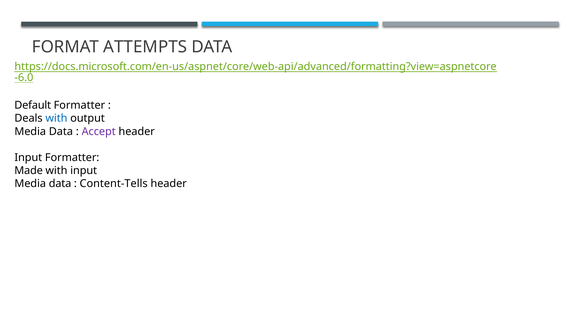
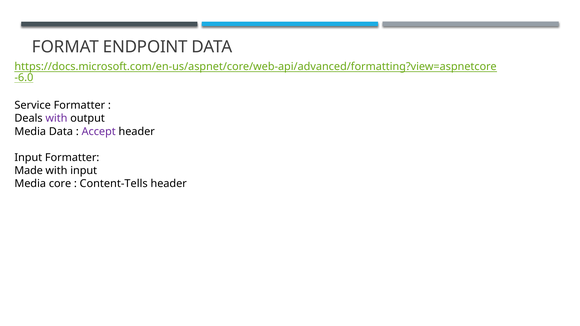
ATTEMPTS: ATTEMPTS -> ENDPOINT (145, 47)
Default: Default -> Service (33, 105)
with colour: blue -> purple (56, 119)
data: data -> core (60, 184)
